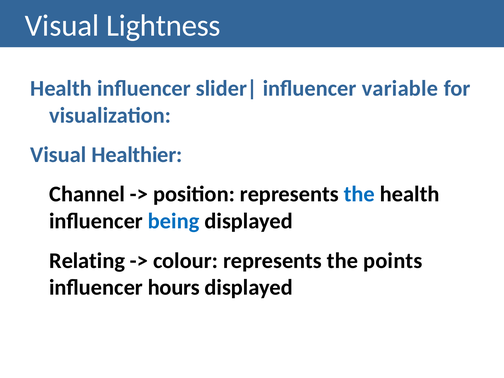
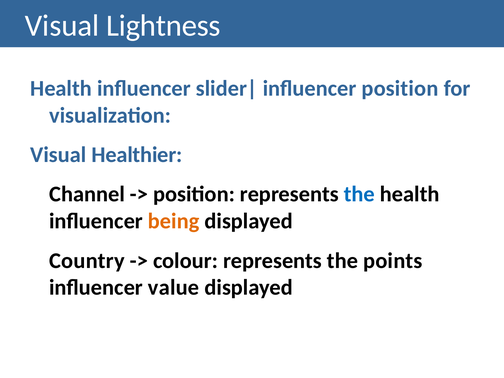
influencer variable: variable -> position (400, 88)
being colour: blue -> orange (174, 221)
Relating: Relating -> Country (87, 261)
hours: hours -> value (174, 288)
